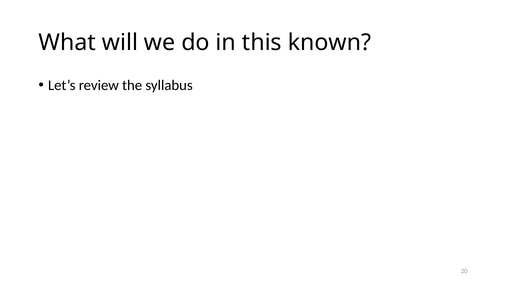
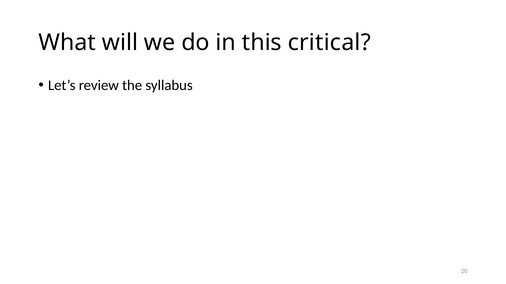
known: known -> critical (329, 43)
